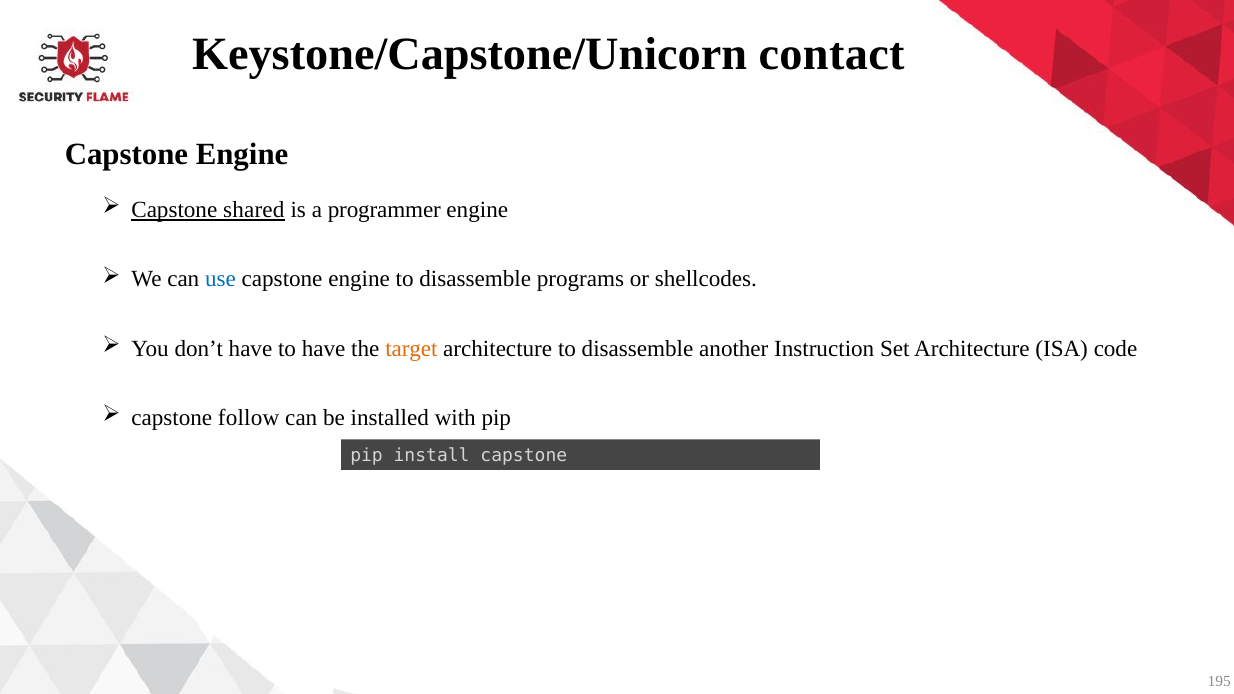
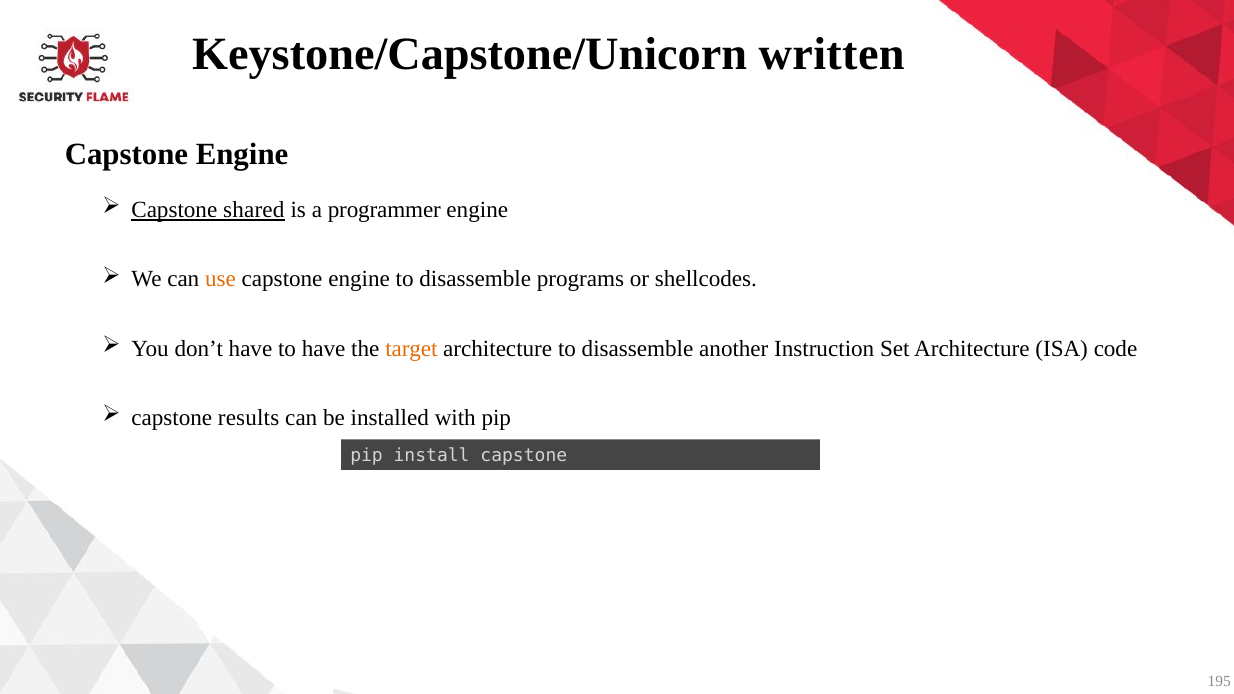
contact: contact -> written (832, 55)
use colour: blue -> orange (221, 279)
follow: follow -> results (249, 418)
